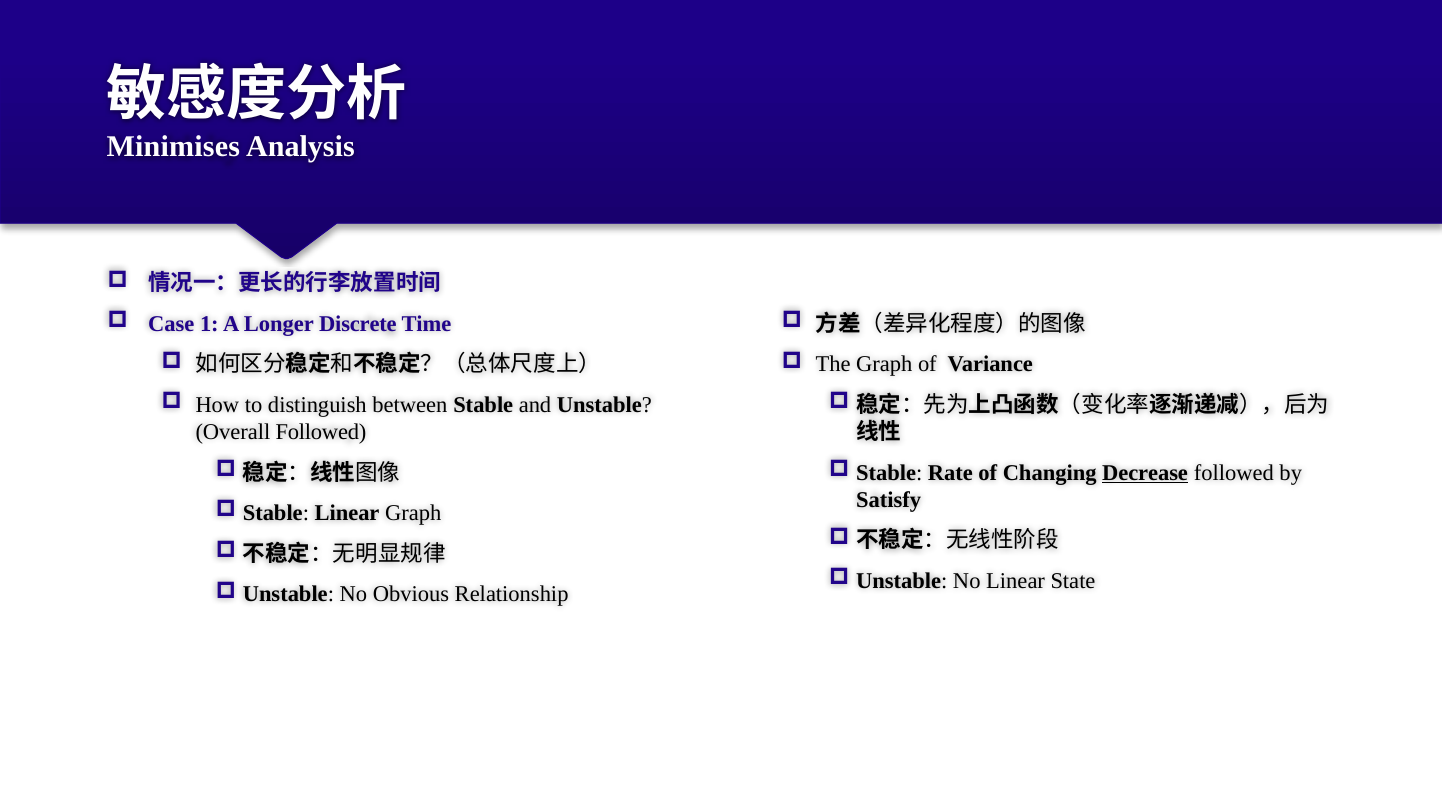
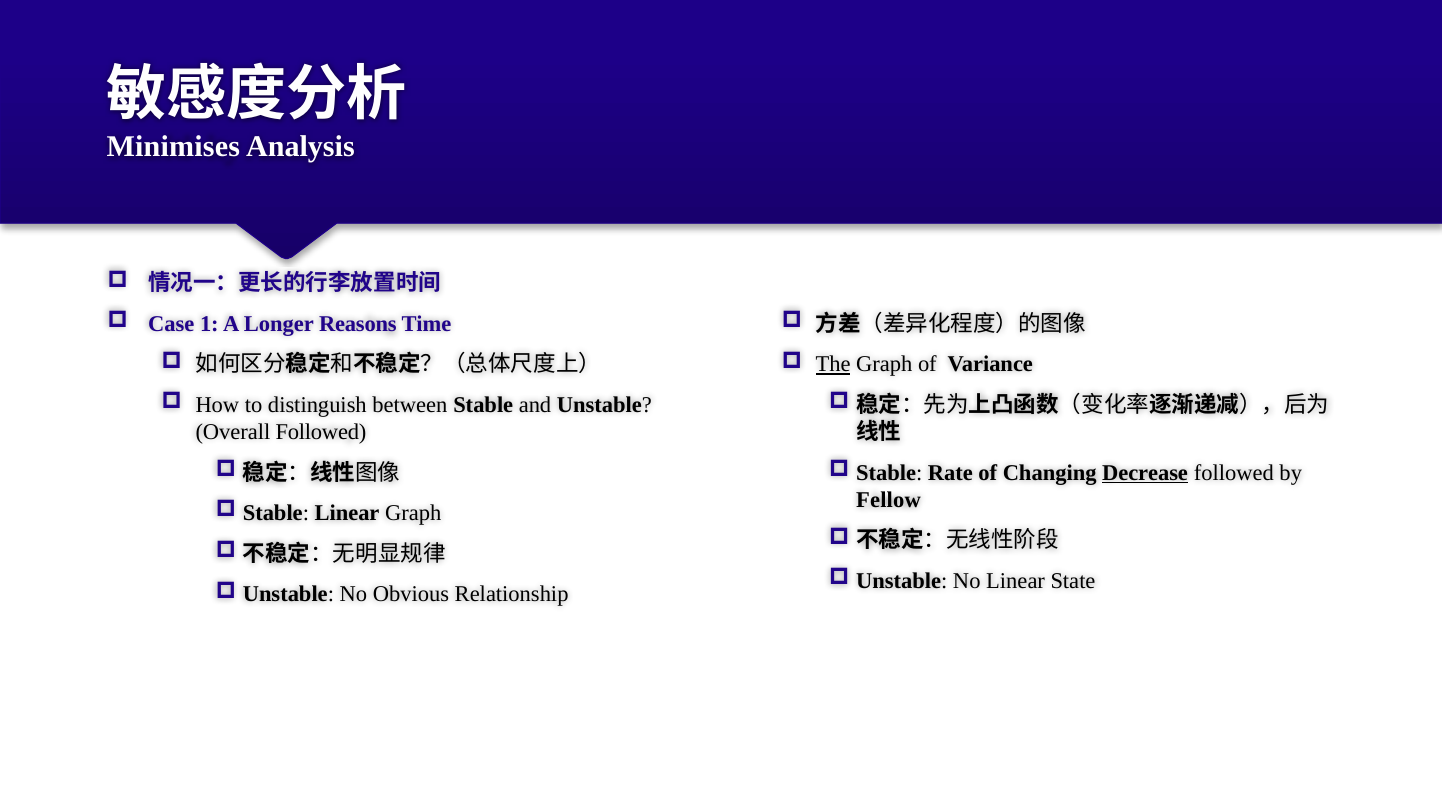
Discrete: Discrete -> Reasons (358, 324)
The underline: none -> present (833, 364)
Satisfy: Satisfy -> Fellow (889, 500)
